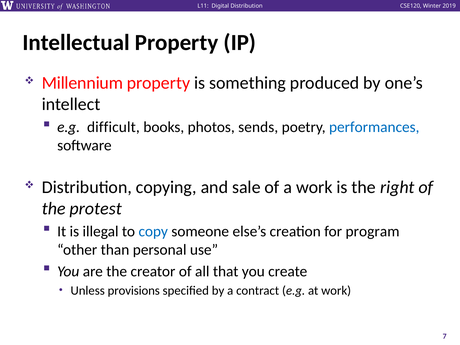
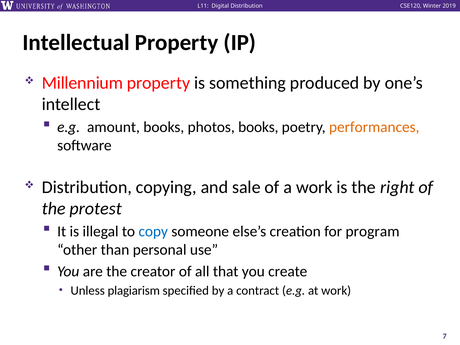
difficult: difficult -> amount (113, 127)
photos sends: sends -> books (258, 127)
performances colour: blue -> orange (374, 127)
provisions: provisions -> plagiarism (134, 291)
